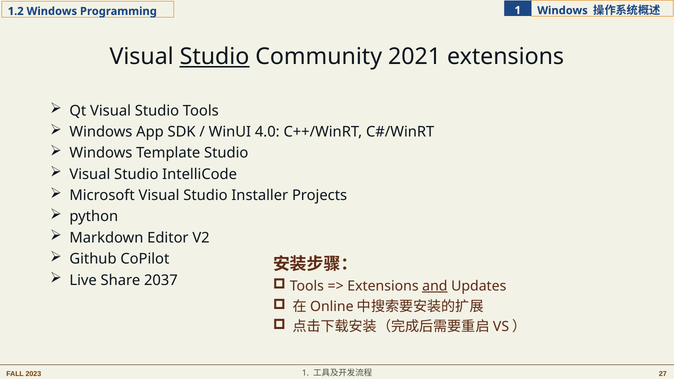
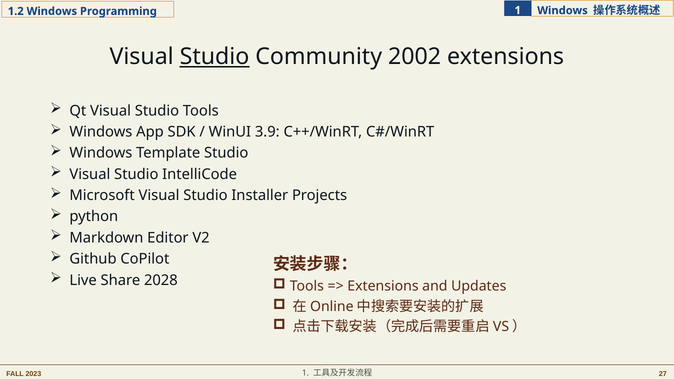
2021: 2021 -> 2002 (415, 57)
4.0: 4.0 -> 3.9 (267, 132)
2037: 2037 -> 2028 (161, 280)
and underline: present -> none (435, 286)
